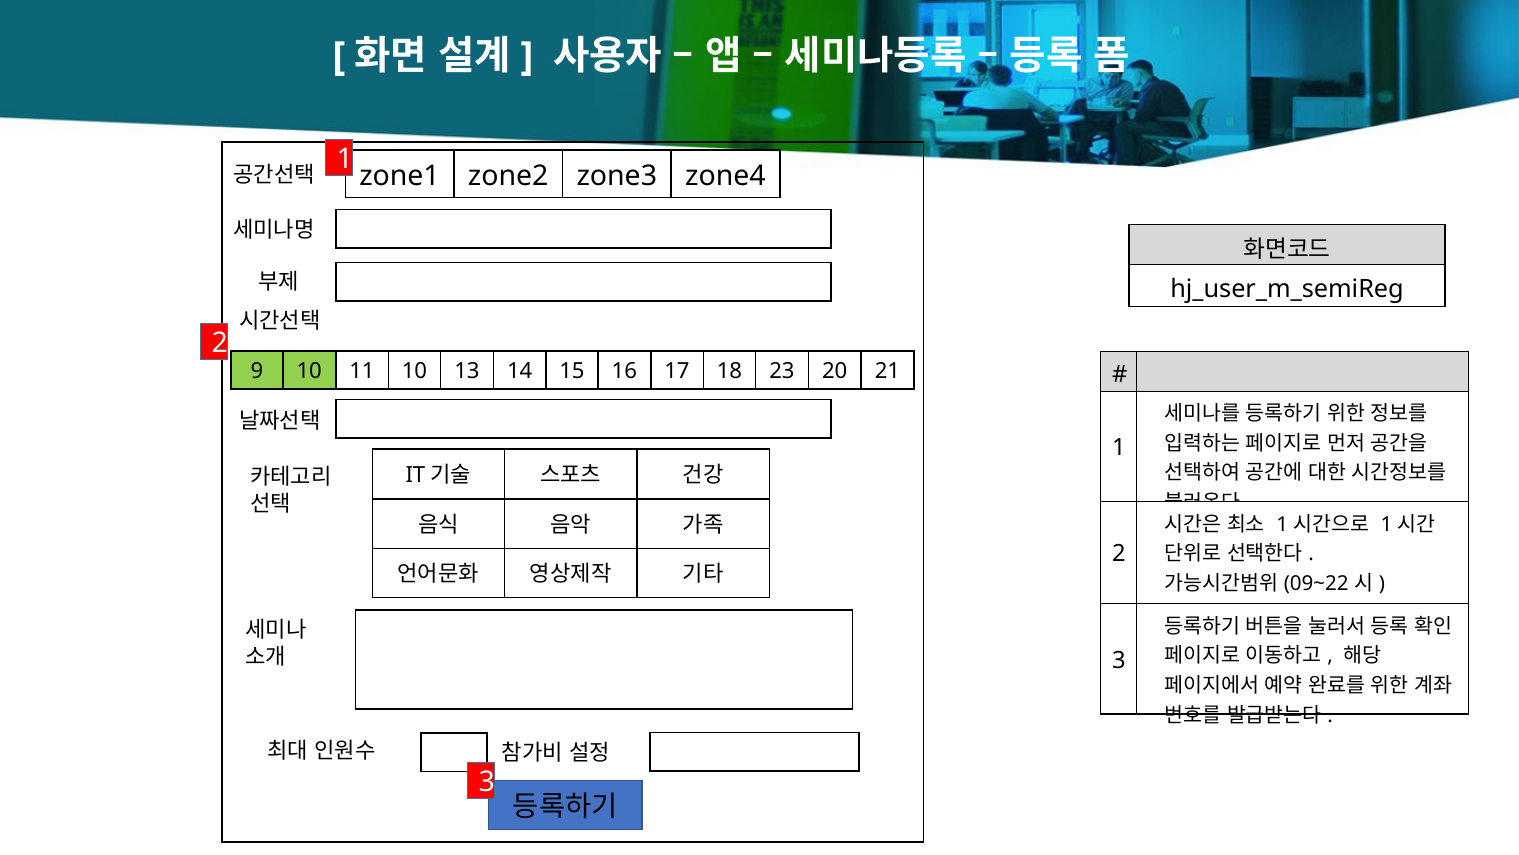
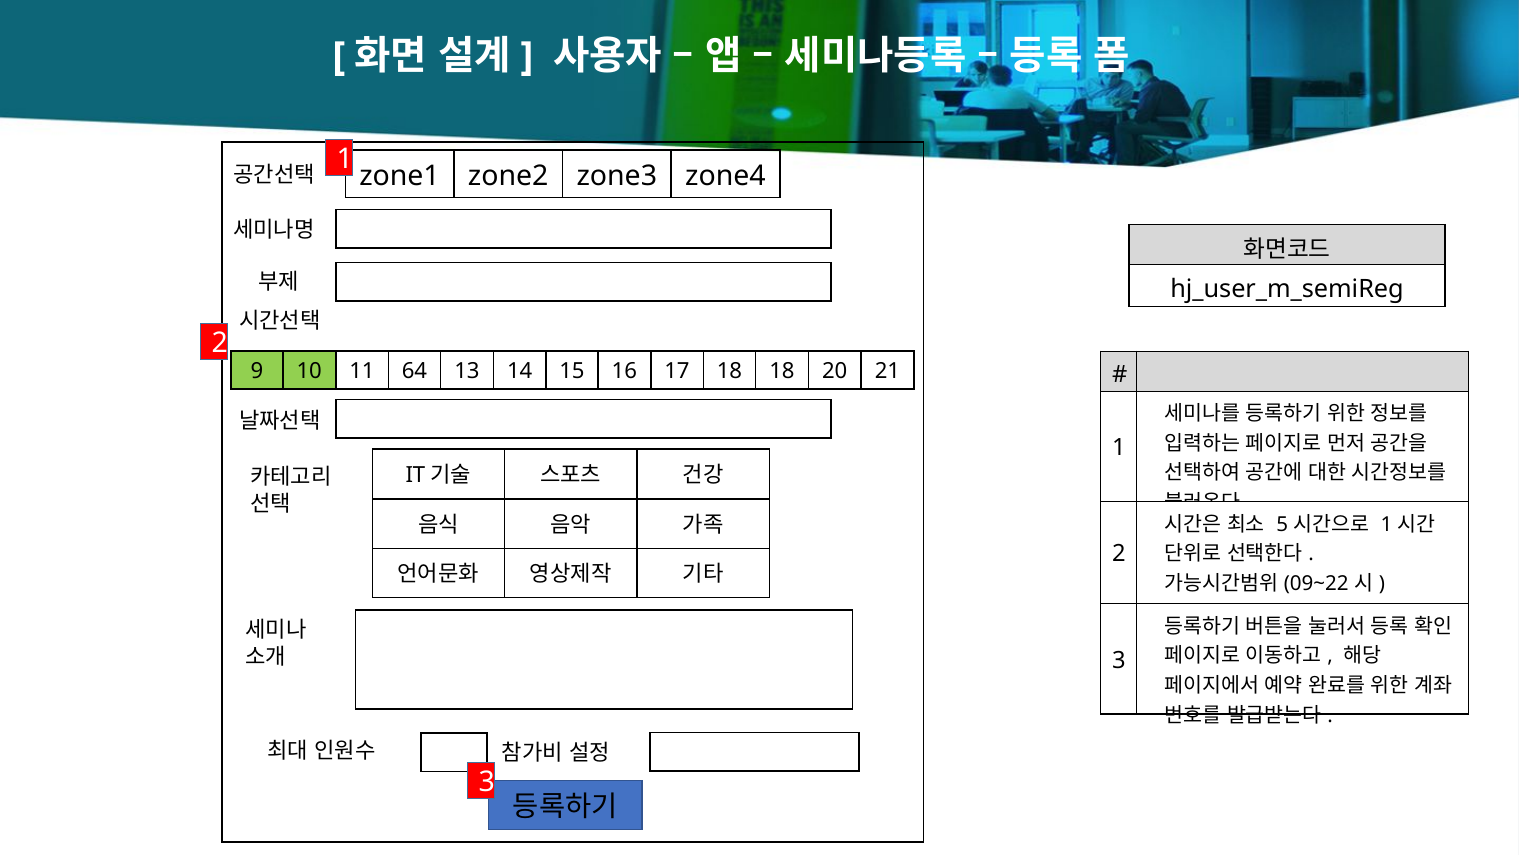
11 10: 10 -> 64 (415, 371)
18 23: 23 -> 18 (782, 371)
1: 1 -> 5 (1282, 524)
